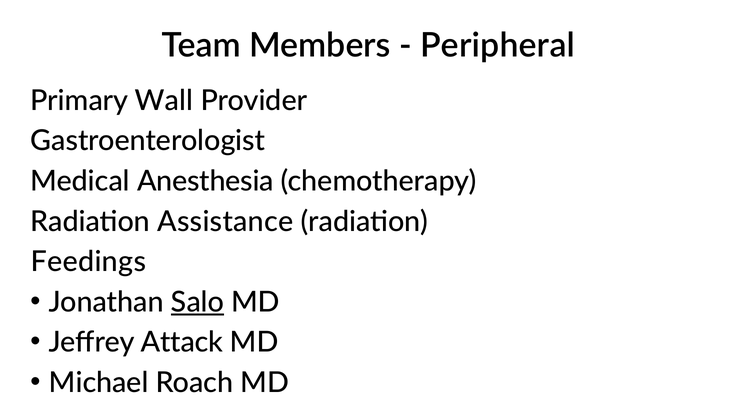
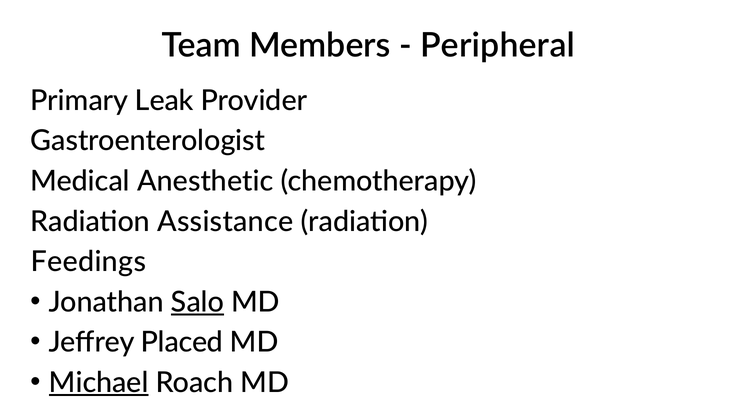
Wall: Wall -> Leak (164, 101)
Anesthesia: Anesthesia -> Anesthetic (205, 181)
Attack: Attack -> Placed (182, 342)
Michael underline: none -> present (99, 382)
